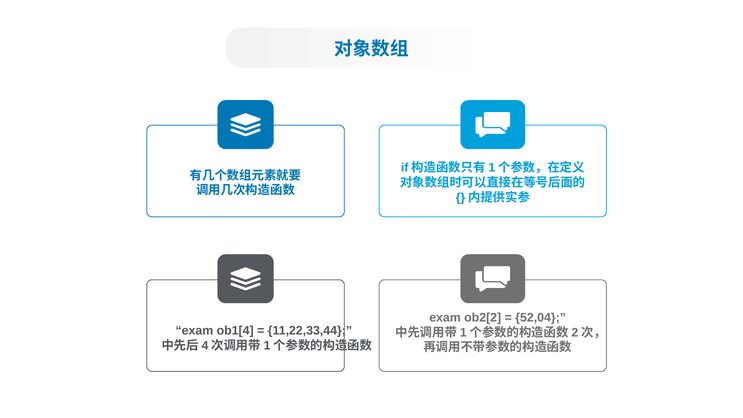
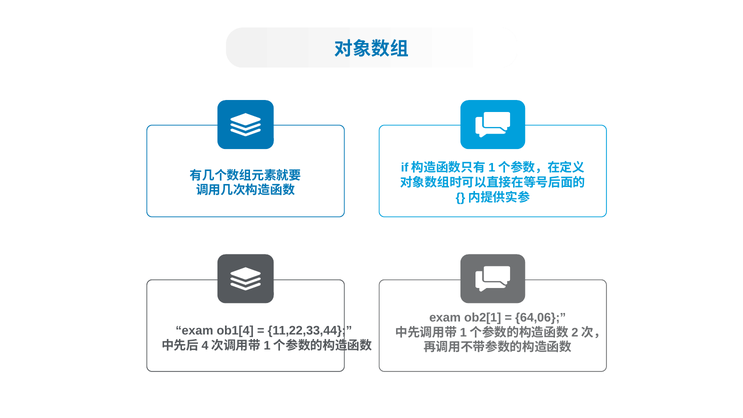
ob2[2: ob2[2 -> ob2[1 (483, 318)
52,04: 52,04 -> 64,06 (541, 318)
